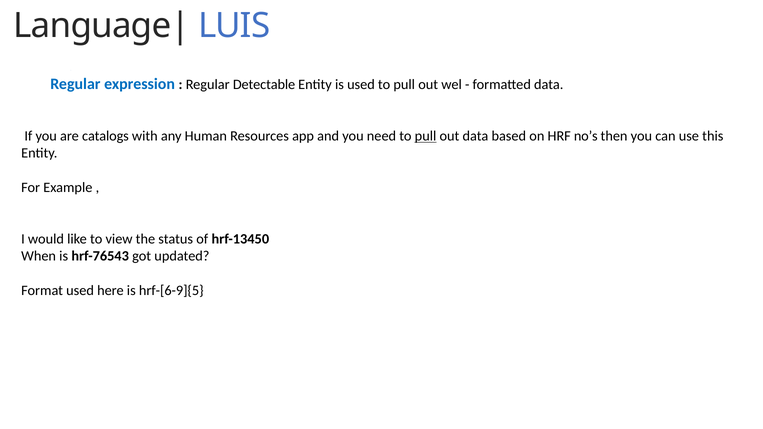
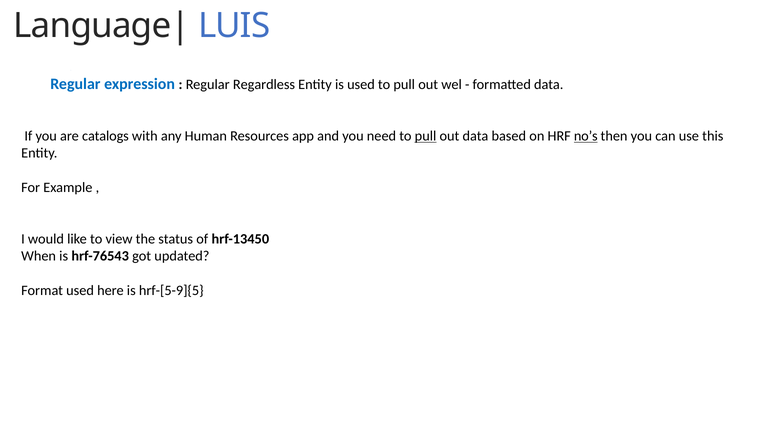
Detectable: Detectable -> Regardless (264, 84)
no’s underline: none -> present (586, 136)
hrf-[6-9]{5: hrf-[6-9]{5 -> hrf-[5-9]{5 (171, 291)
